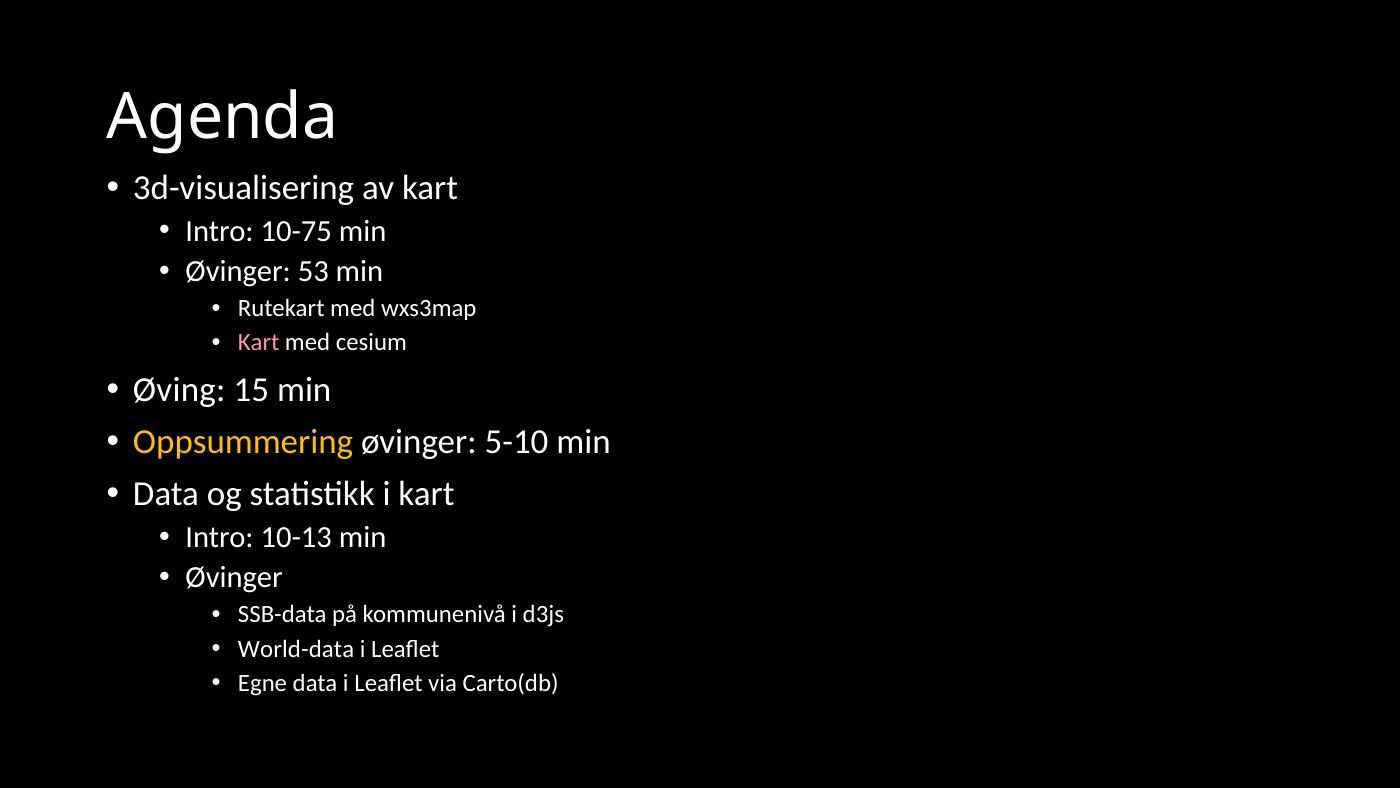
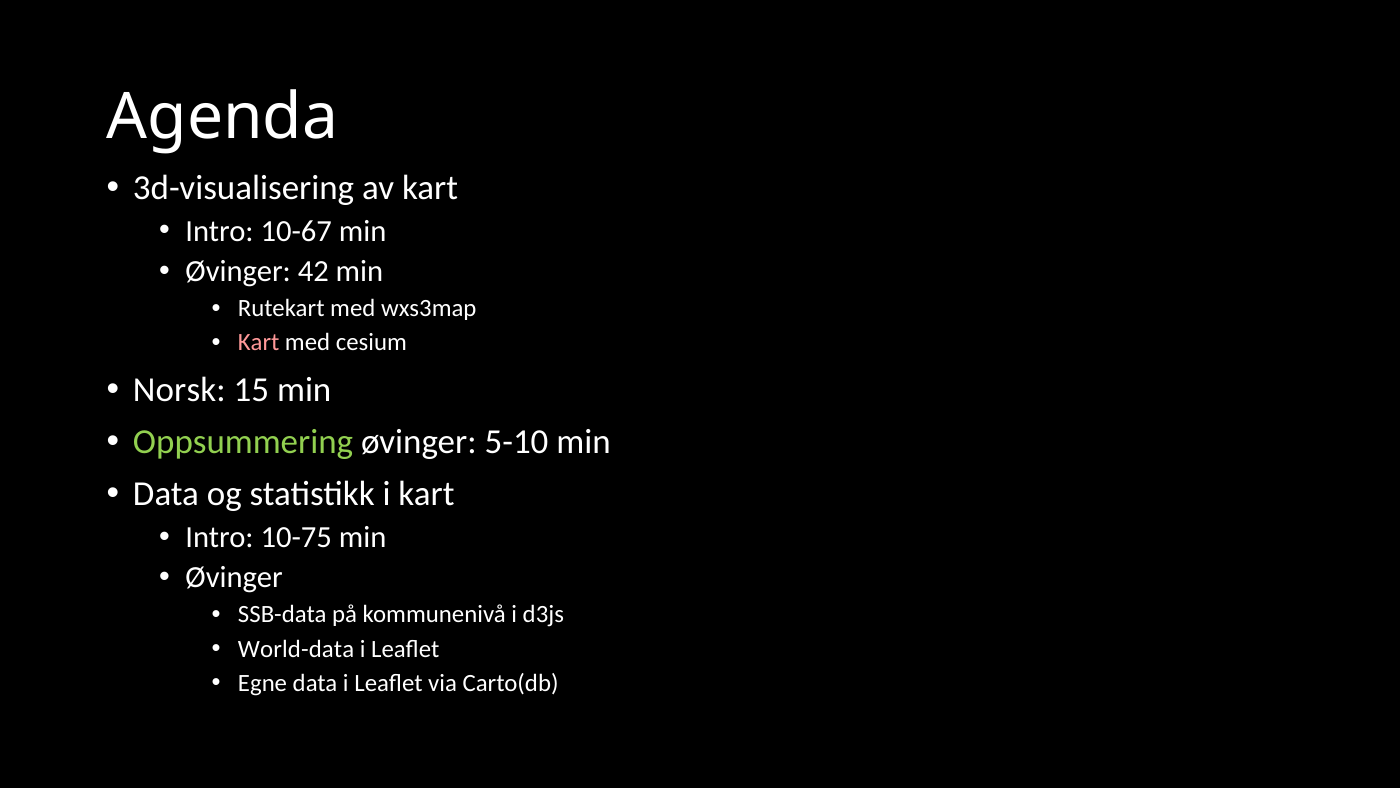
10-75: 10-75 -> 10-67 (296, 231)
53: 53 -> 42 (313, 271)
Øving: Øving -> Norsk (179, 389)
Oppsummering colour: yellow -> light green (243, 442)
10-13: 10-13 -> 10-75 (296, 537)
